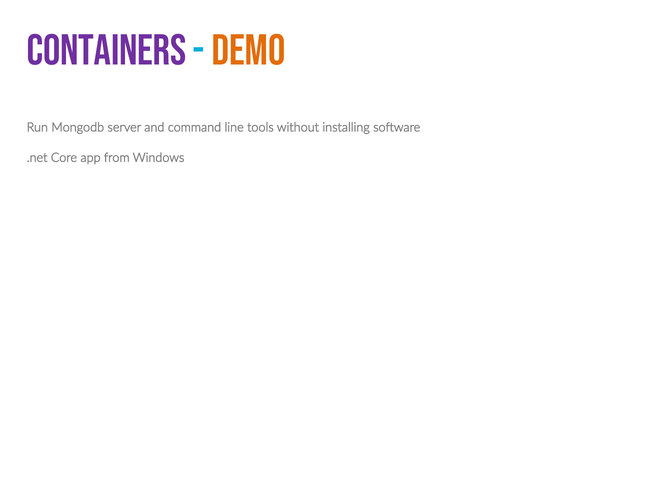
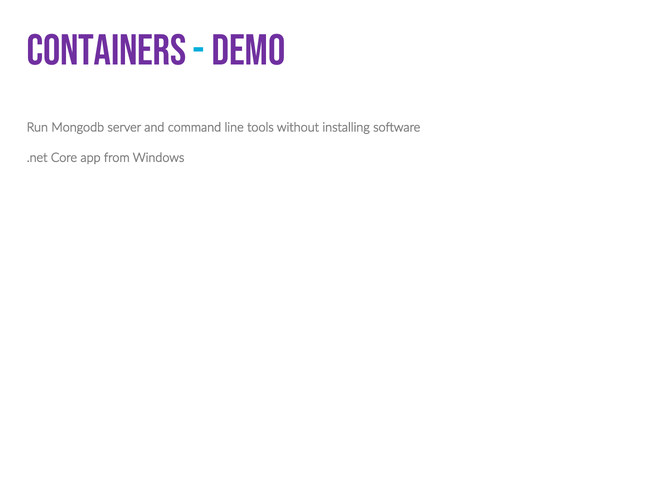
Demo colour: orange -> purple (249, 51)
